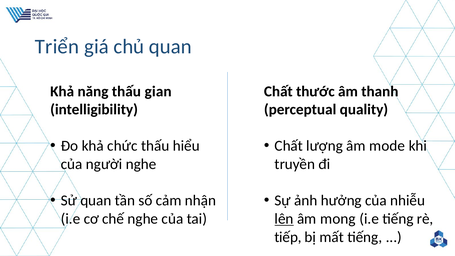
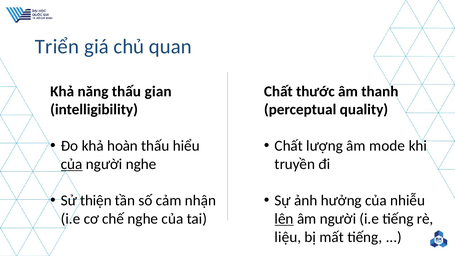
chức: chức -> hoàn (123, 146)
của underline: none -> present (72, 164)
Sử quan: quan -> thiện (96, 201)
âm mong: mong -> người (338, 219)
tiếp: tiếp -> liệu (288, 237)
